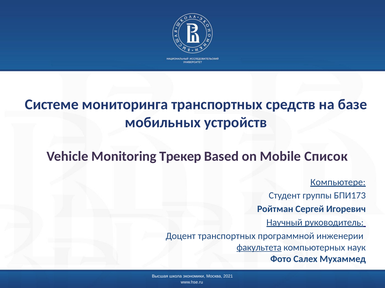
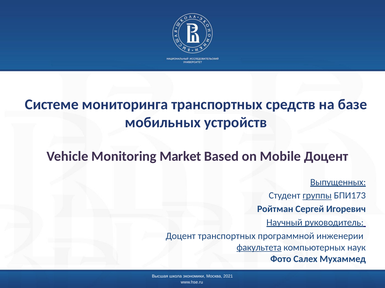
Трекер: Трекер -> Market (180, 157)
Mobile Список: Список -> Доцент (326, 157)
Компьютере: Компьютере -> Выпущенных (338, 183)
группы underline: none -> present (317, 196)
